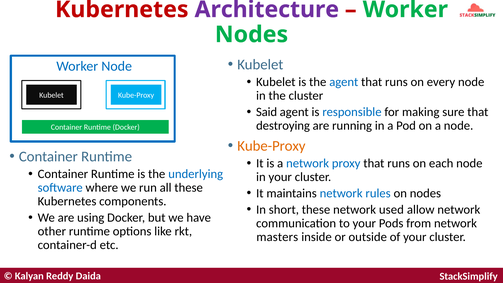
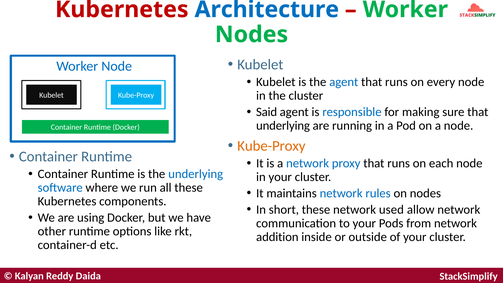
Architecture colour: purple -> blue (267, 10)
destroying: destroying -> underlying (283, 126)
masters: masters -> addition (277, 237)
